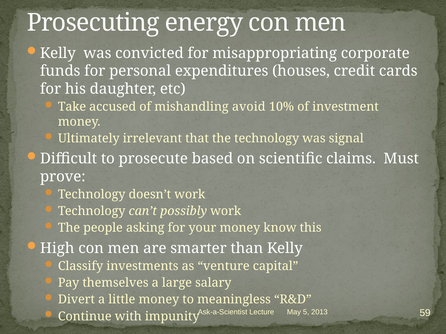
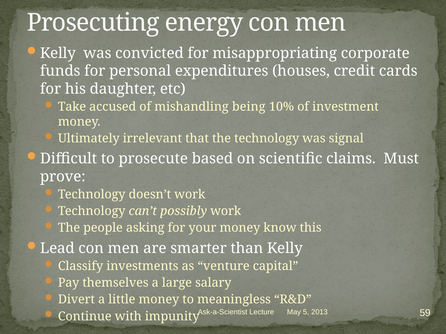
avoid: avoid -> being (249, 107)
High: High -> Lead (57, 249)
